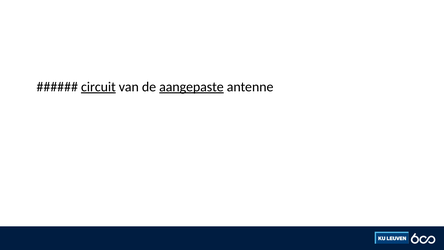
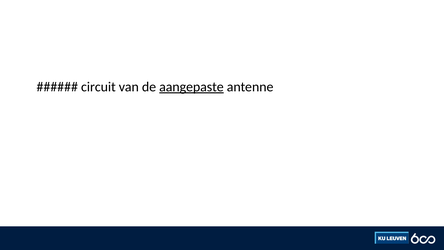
circuit underline: present -> none (98, 87)
